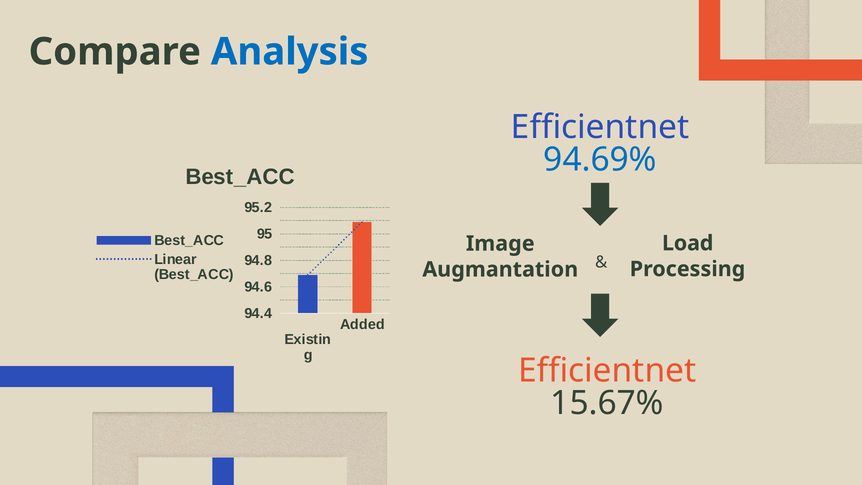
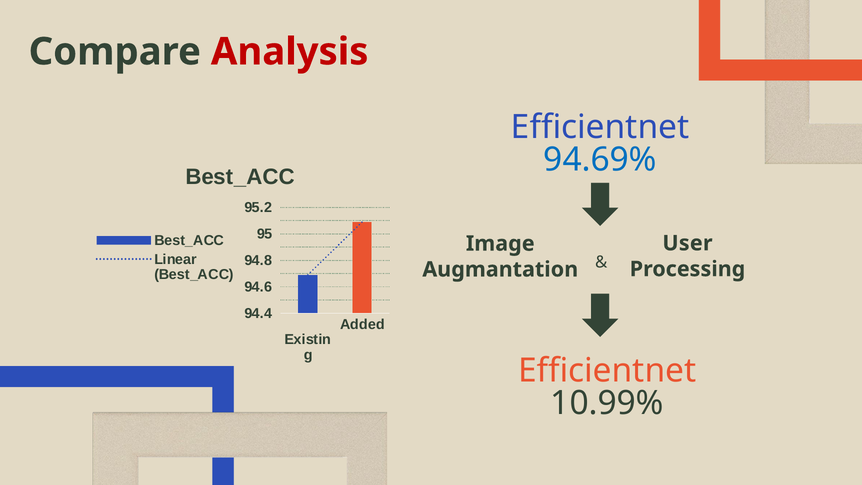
Analysis colour: blue -> red (290, 52)
Load: Load -> User (687, 243)
15.67%: 15.67% -> 10.99% (607, 403)
